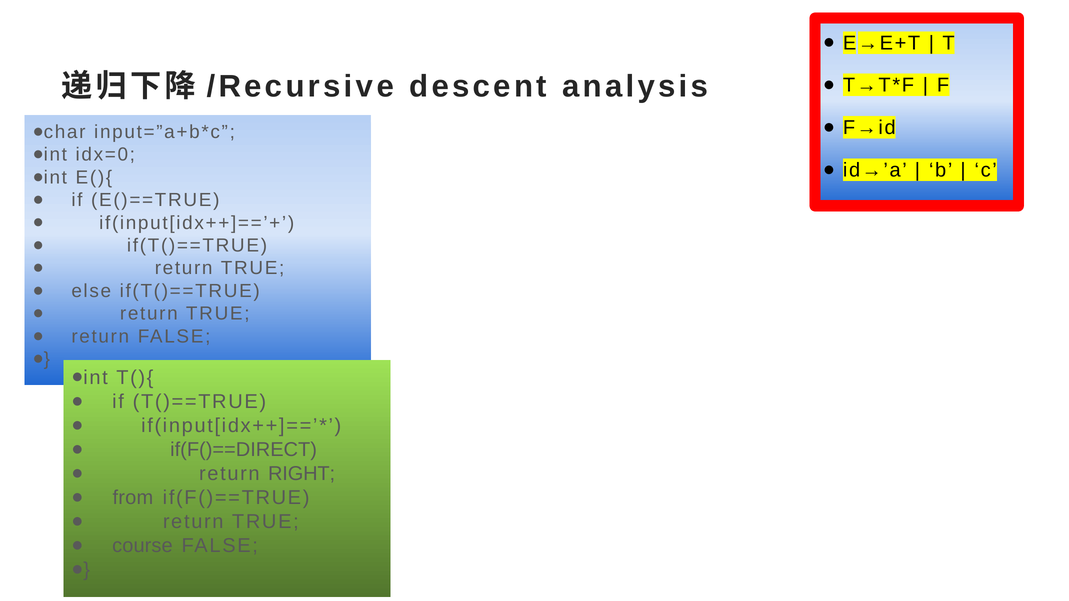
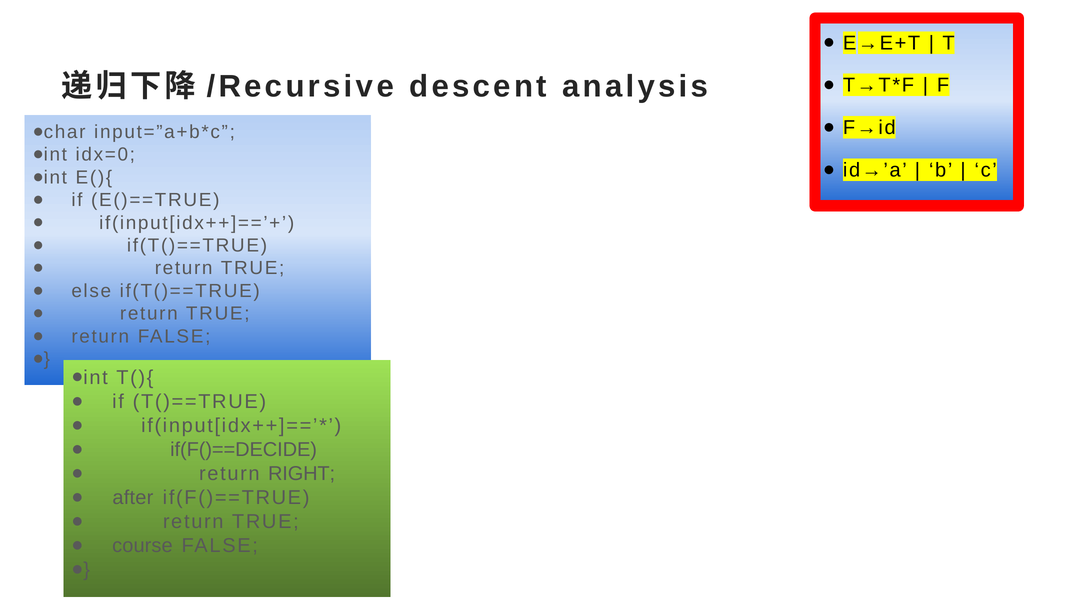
if(F()==DIRECT: if(F()==DIRECT -> if(F()==DECIDE (244, 450)
from: from -> after (133, 498)
